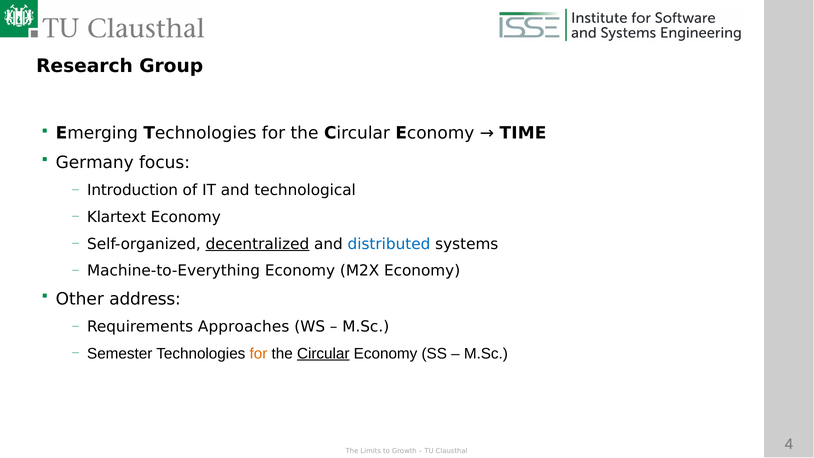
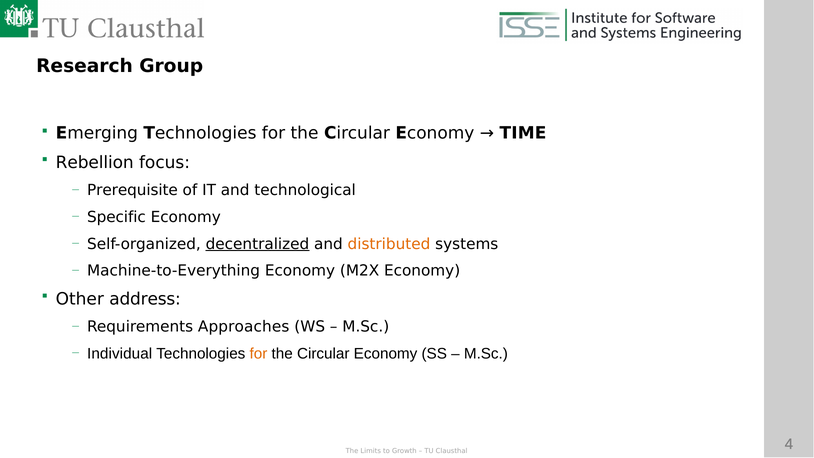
Germany: Germany -> Rebellion (95, 162)
Introduction: Introduction -> Prerequisite (132, 190)
Klartext: Klartext -> Specific (116, 217)
distributed colour: blue -> orange (389, 244)
Semester: Semester -> Individual (120, 353)
Circular underline: present -> none (323, 353)
